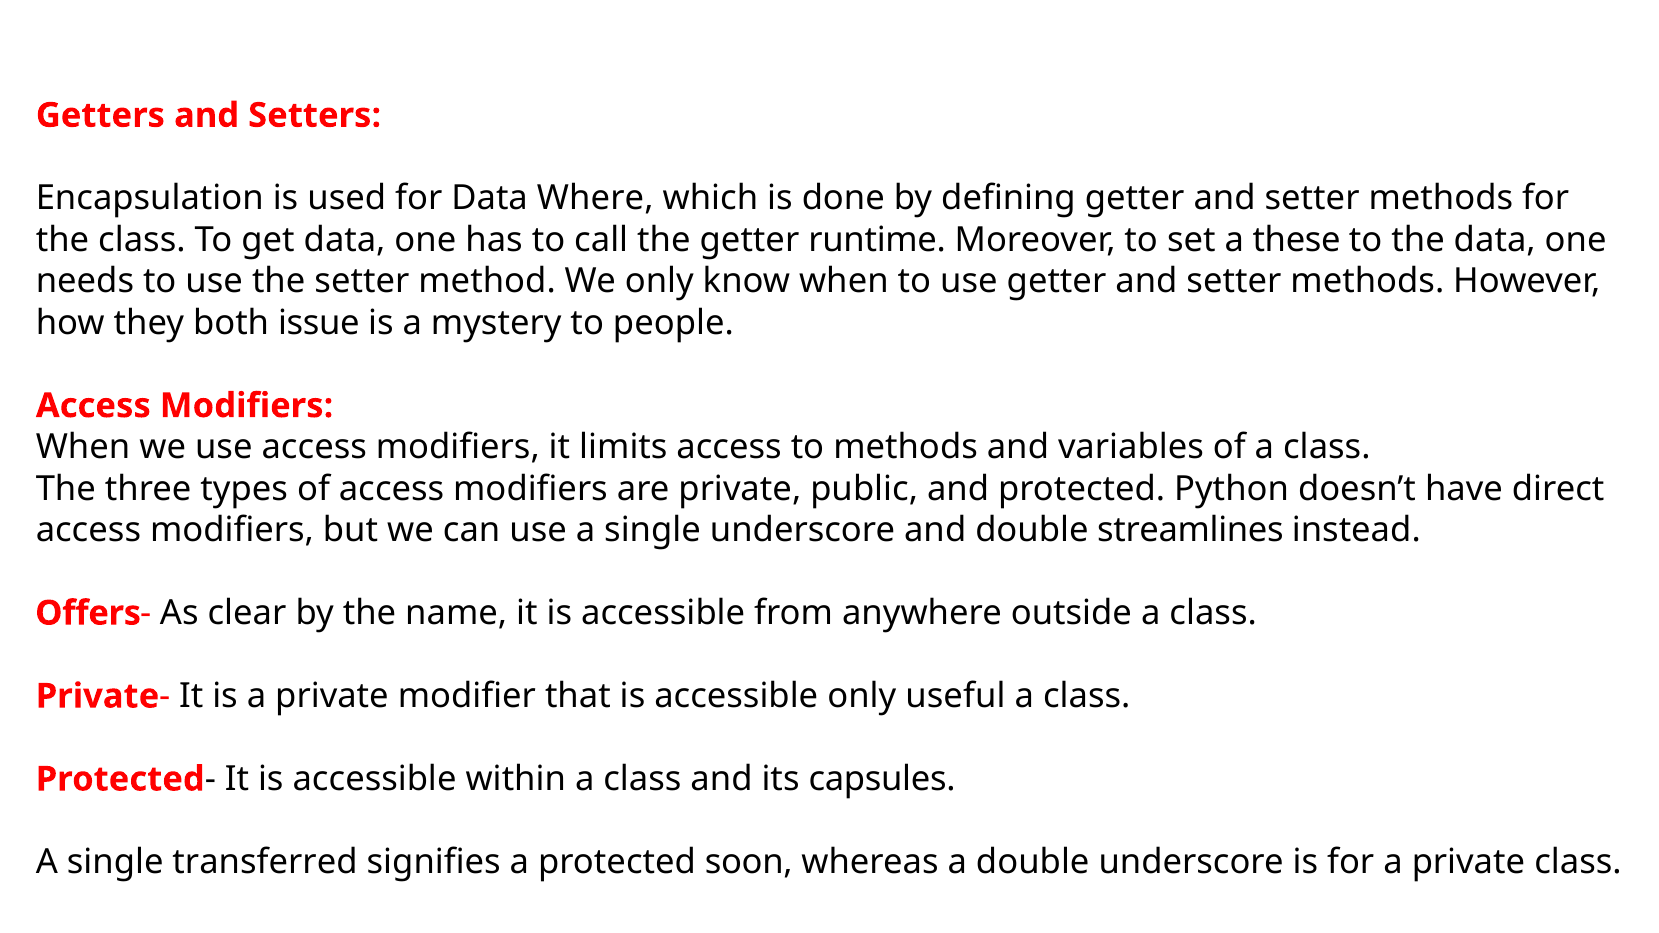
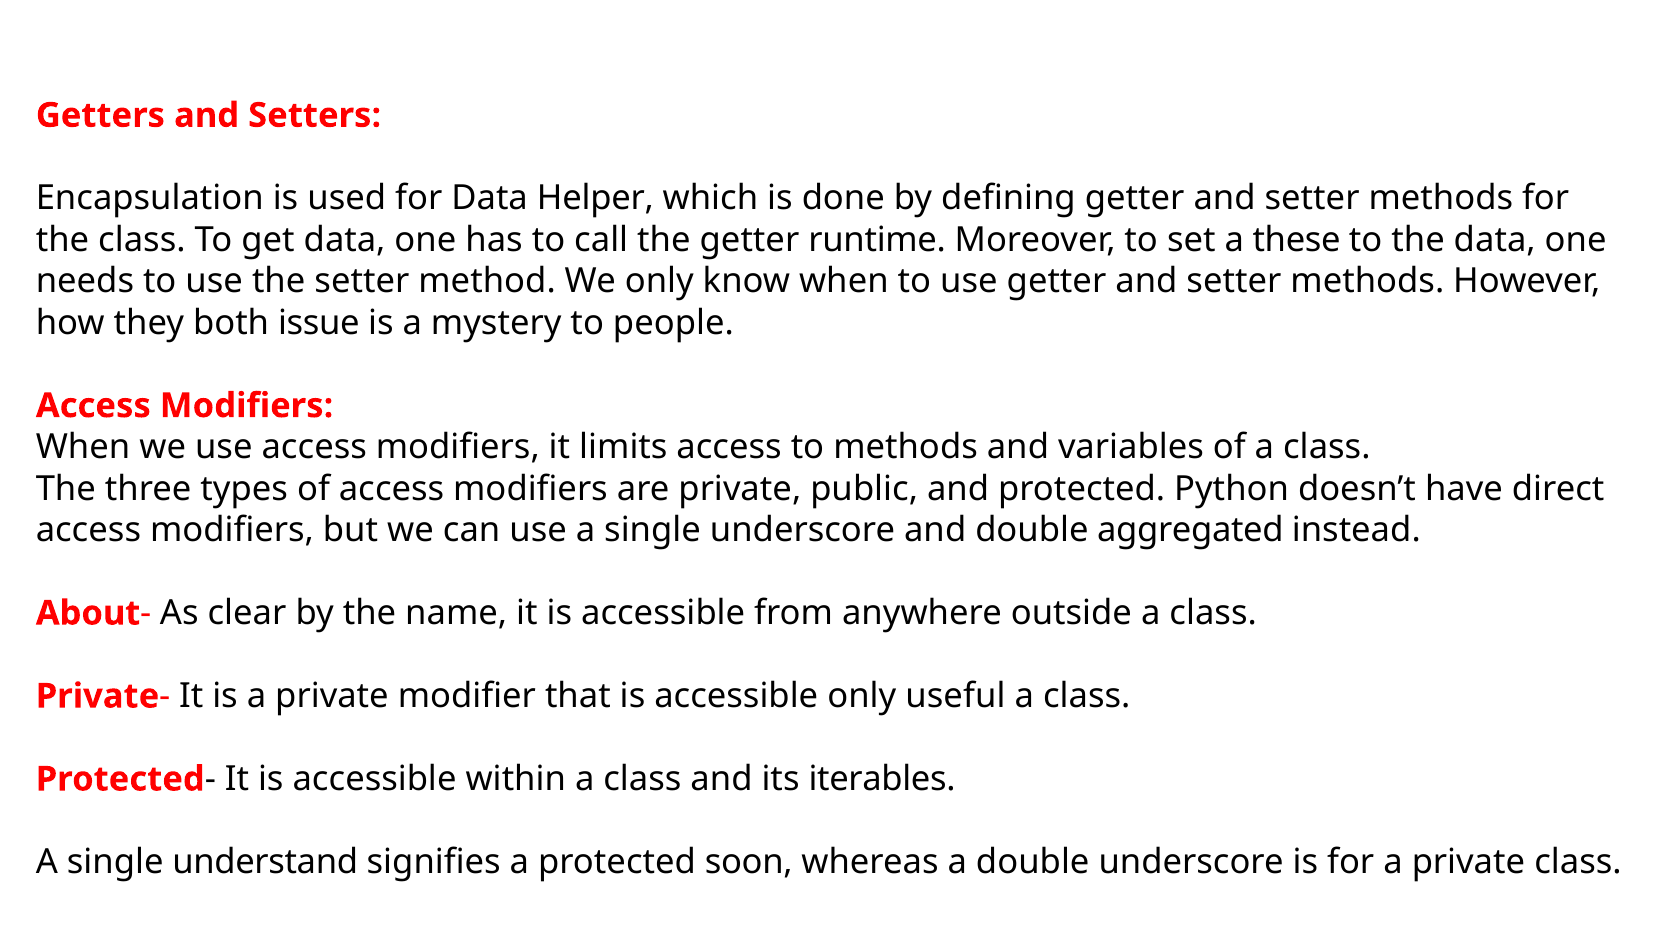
Where: Where -> Helper (595, 198)
streamlines: streamlines -> aggregated (1190, 530)
Offers: Offers -> About (88, 613)
capsules: capsules -> iterables (882, 779)
transferred: transferred -> understand (265, 862)
